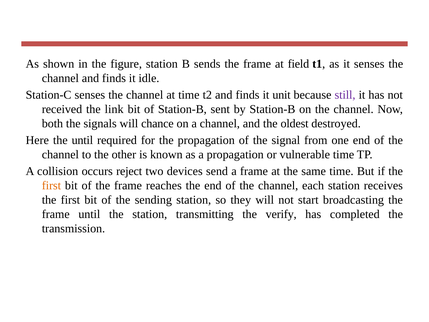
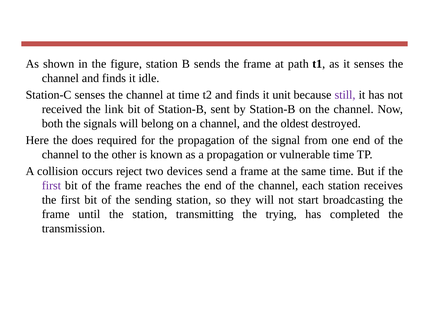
field: field -> path (298, 64)
chance: chance -> belong (157, 123)
the until: until -> does (82, 140)
first colour: orange -> purple (51, 185)
verify: verify -> trying (281, 214)
